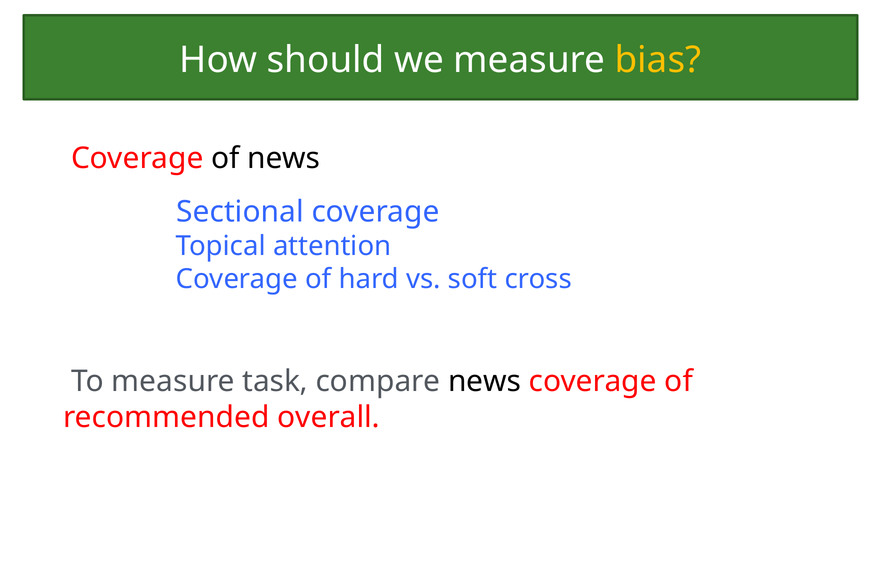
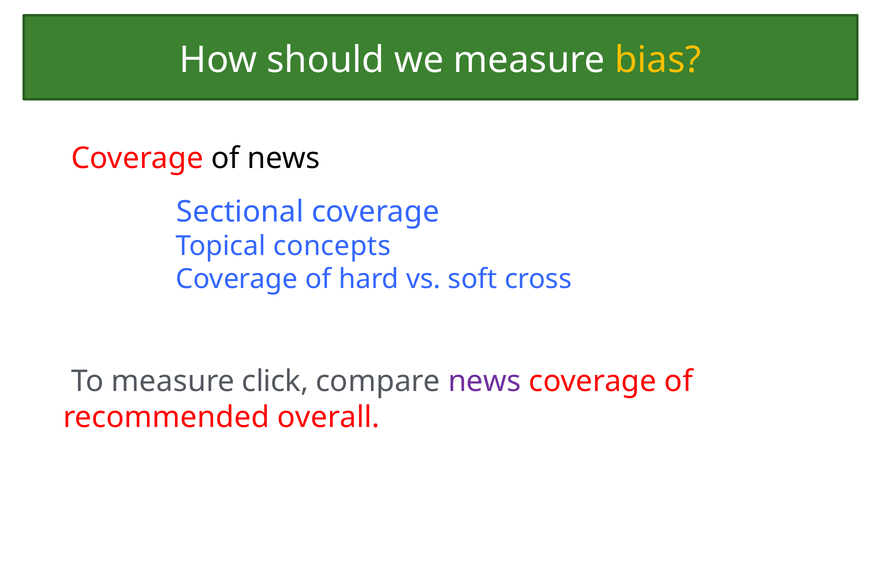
attention: attention -> concepts (332, 246)
task: task -> click (275, 382)
news colour: black -> purple (485, 382)
